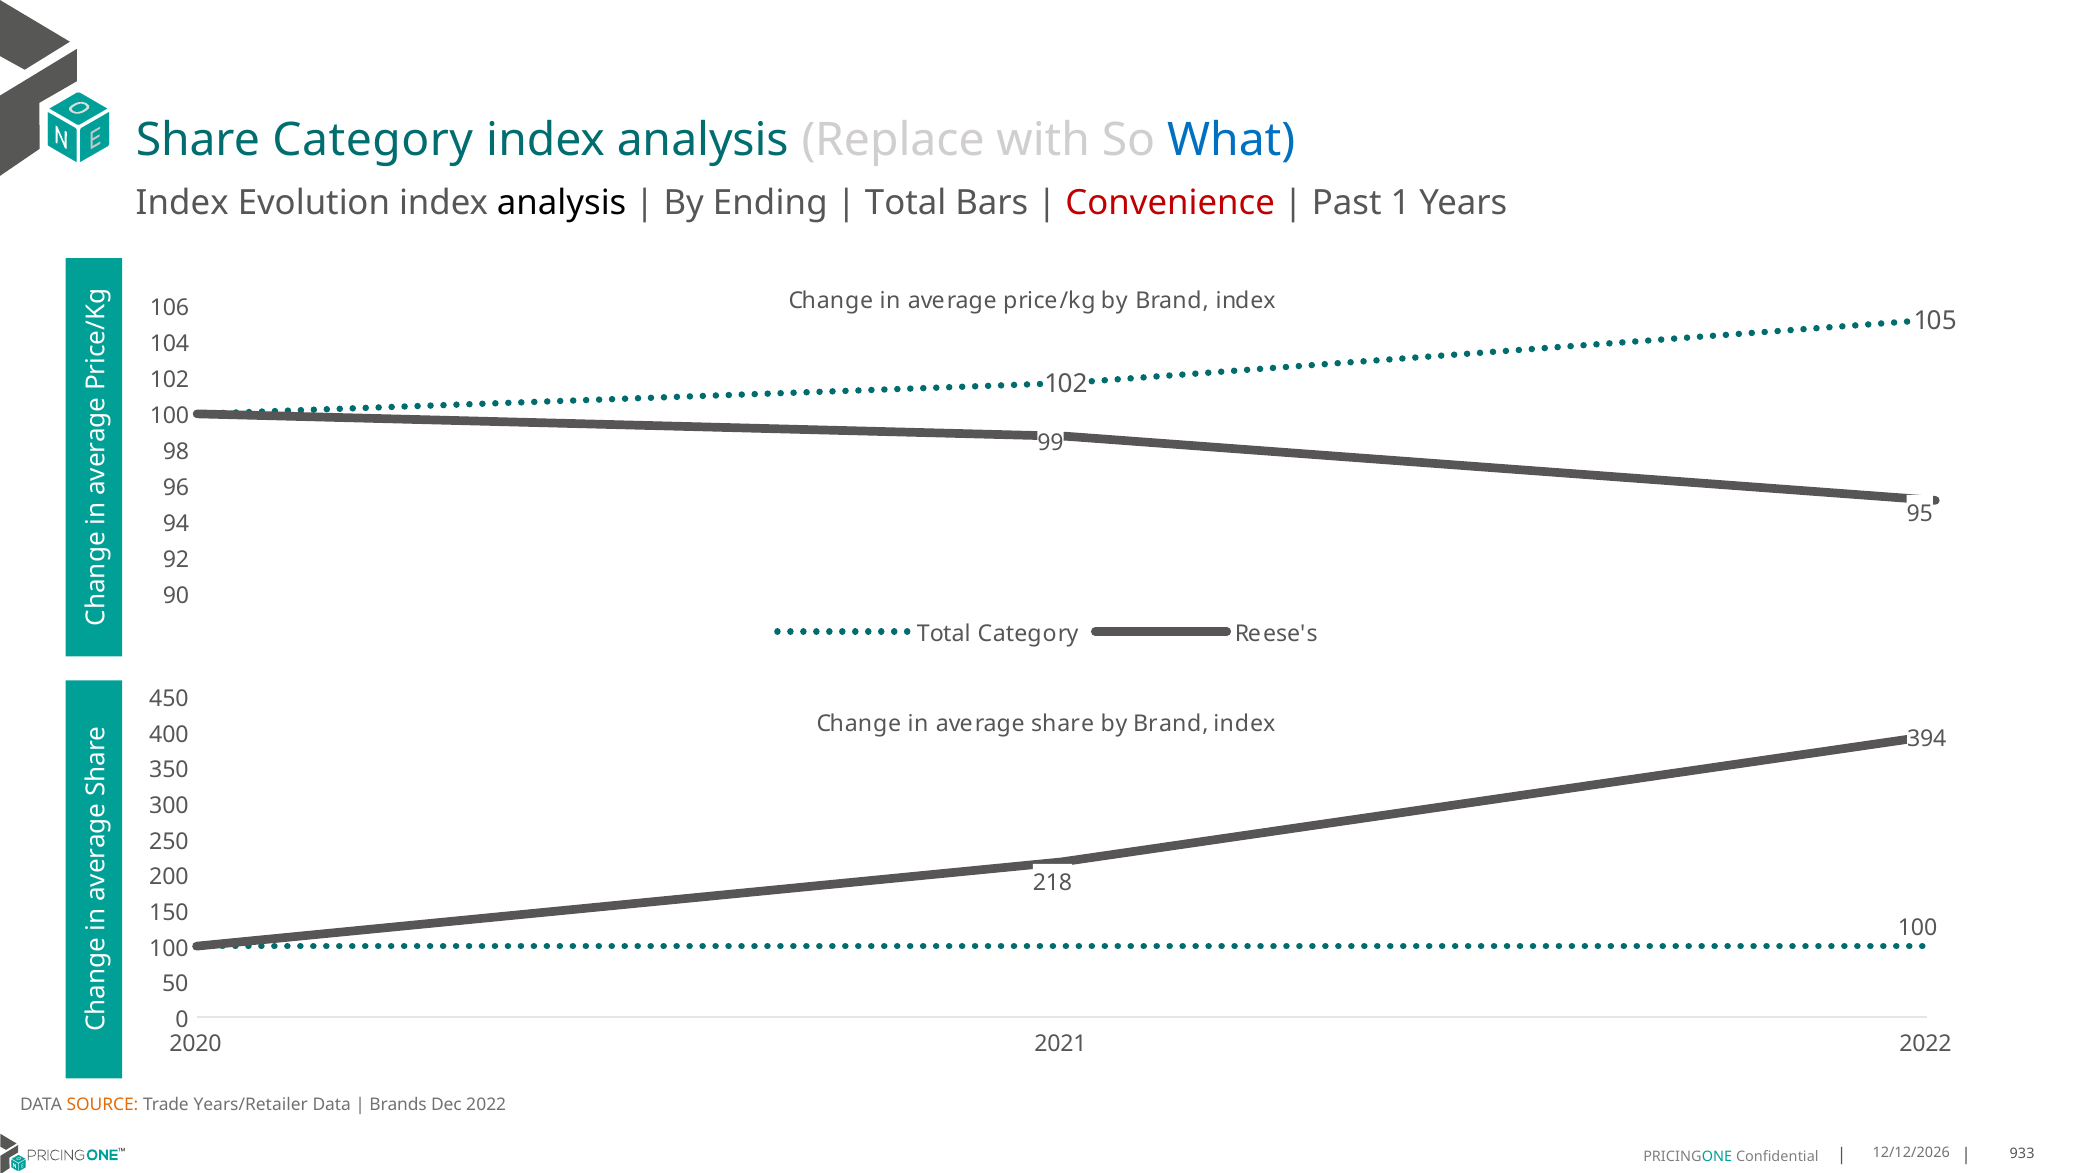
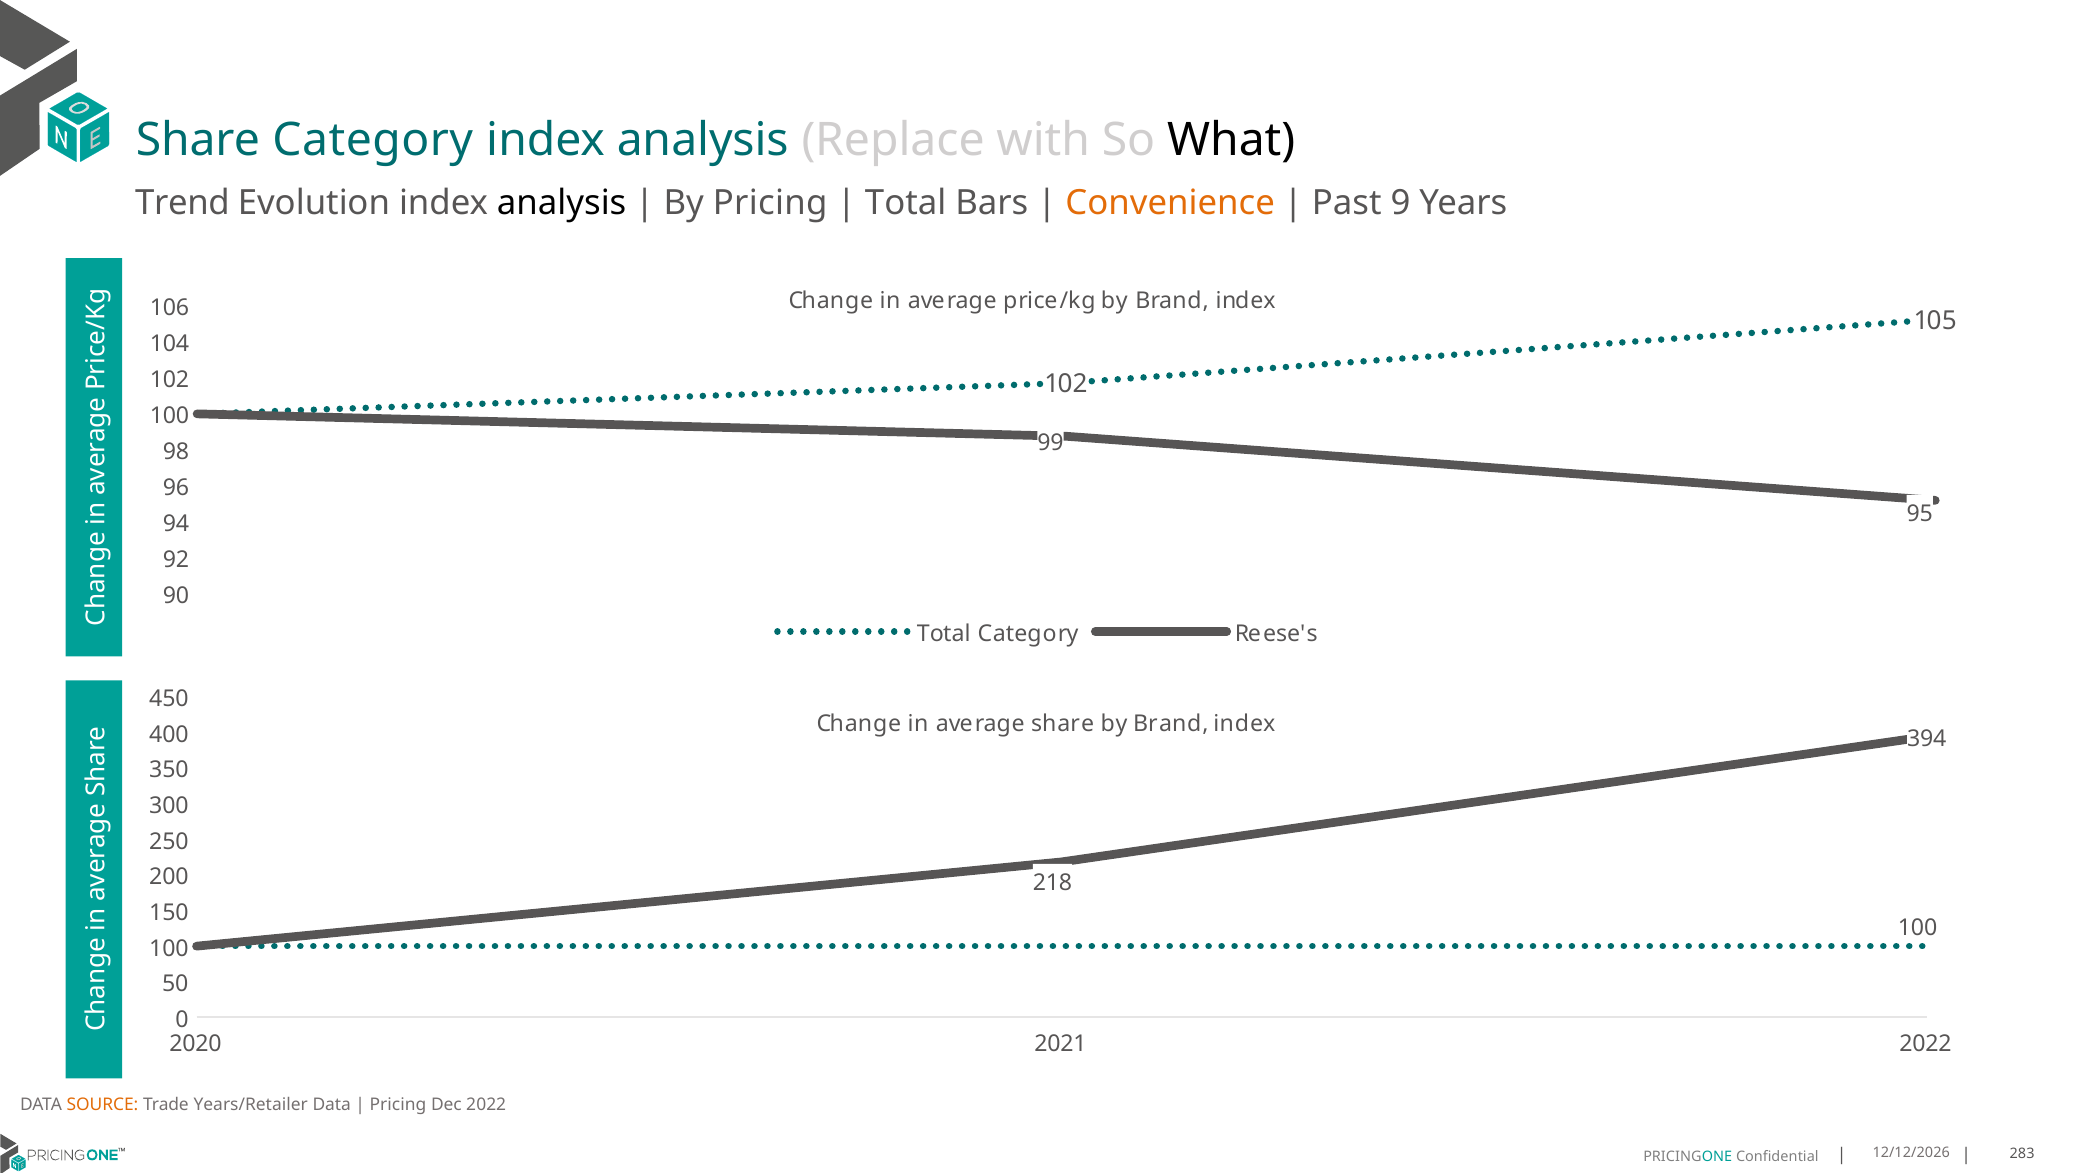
What colour: blue -> black (1231, 140)
Index: Index -> Trend (182, 203)
By Ending: Ending -> Pricing (770, 203)
Convenience colour: red -> orange (1170, 203)
1: 1 -> 9 (1401, 203)
Brands: Brands -> Pricing (398, 1105)
933: 933 -> 283 (2022, 1154)
